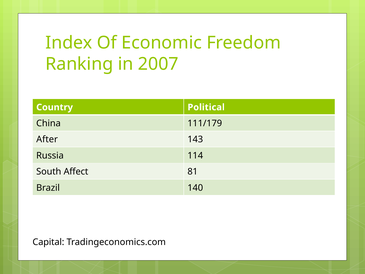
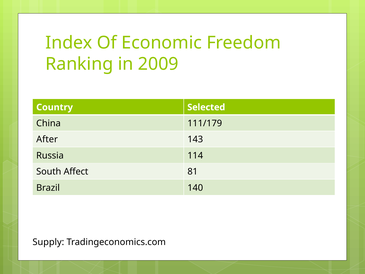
2007: 2007 -> 2009 (158, 64)
Political: Political -> Selected (206, 107)
Capital: Capital -> Supply (48, 242)
